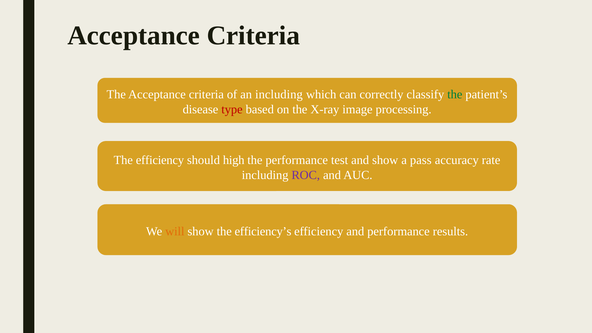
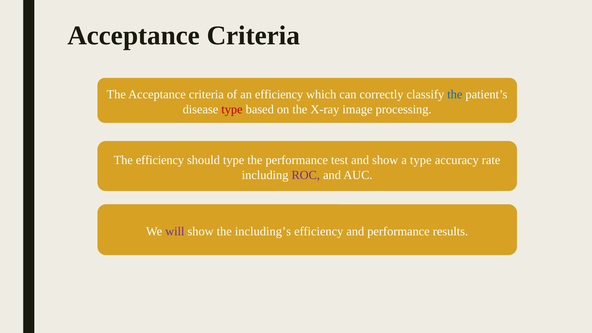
an including: including -> efficiency (279, 95)
the colour: green -> blue (455, 95)
should high: high -> type (234, 160)
a pass: pass -> type (421, 160)
will colour: orange -> purple (175, 231)
efficiency’s: efficiency’s -> including’s (263, 231)
